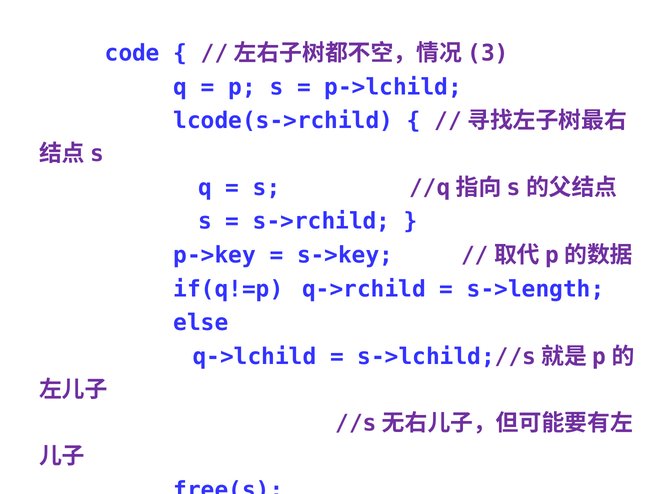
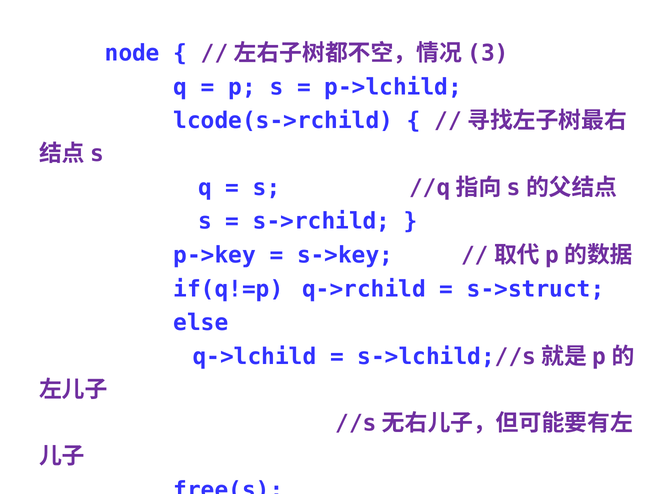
code: code -> node (132, 53)
s->length: s->length -> s->struct (536, 289)
